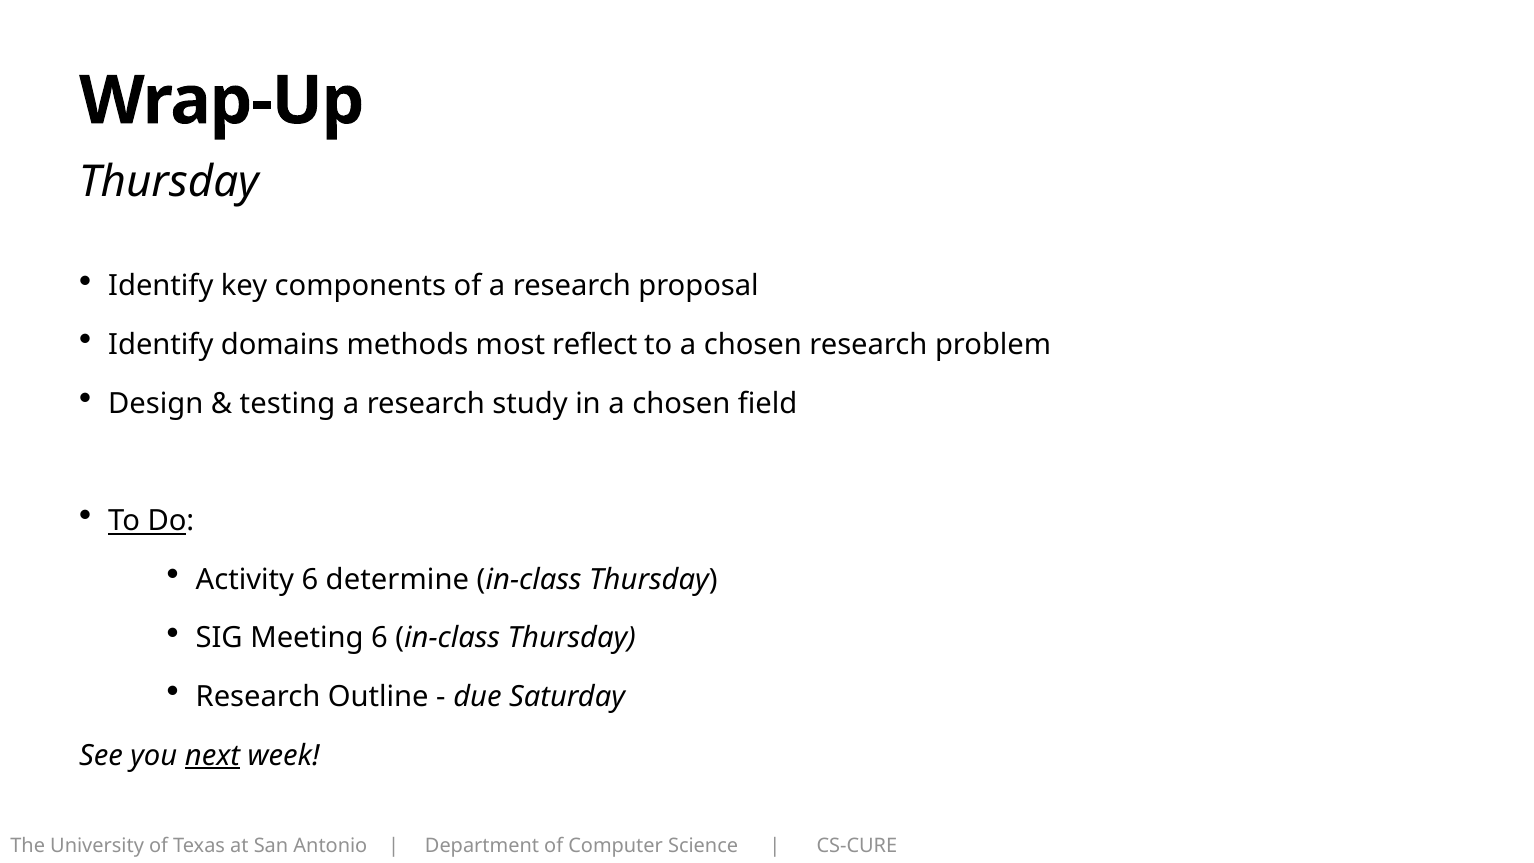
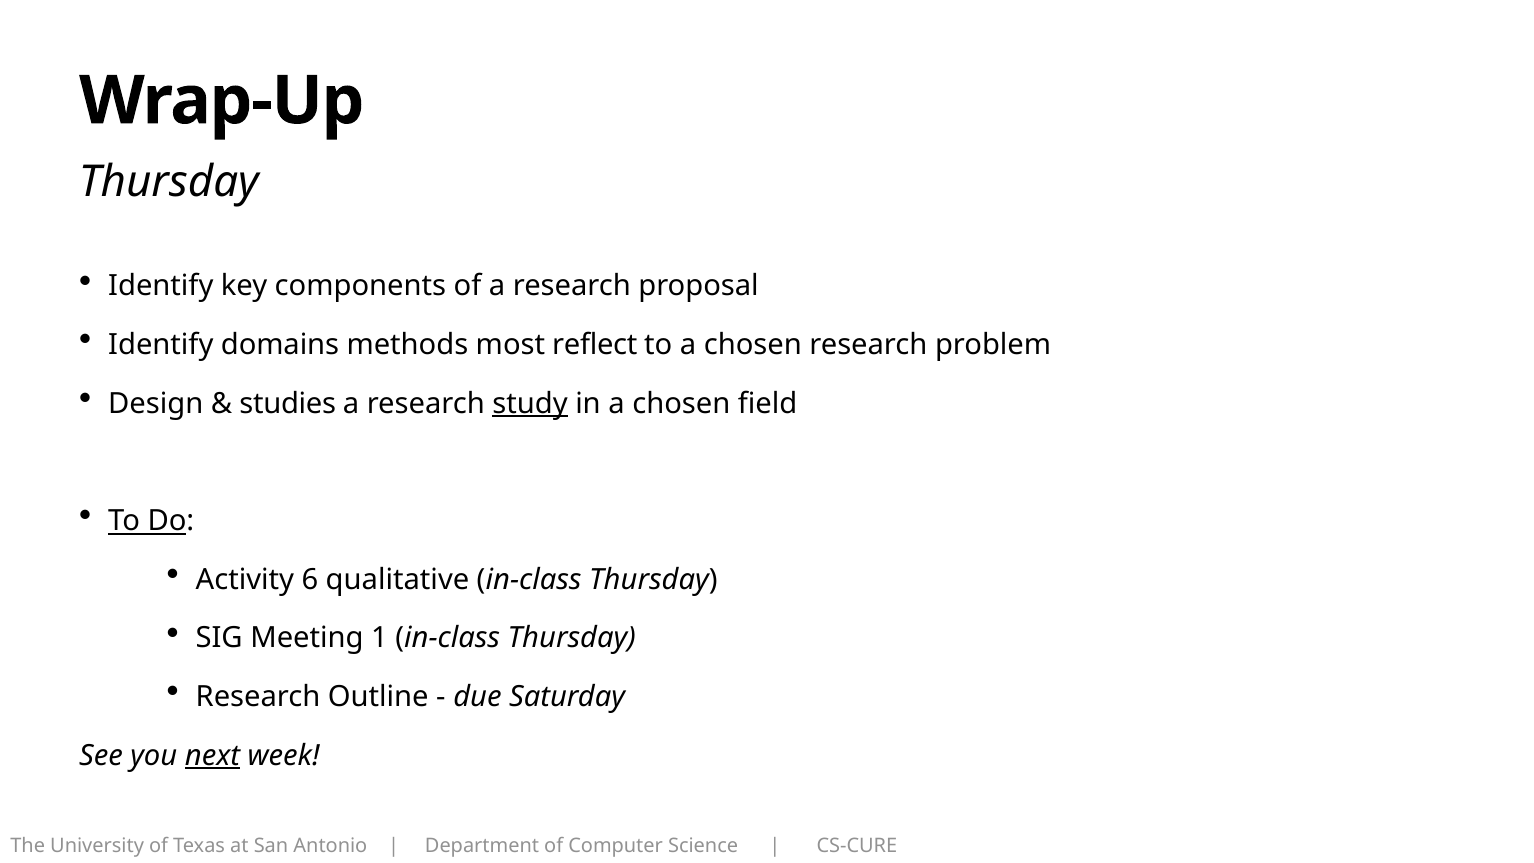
testing: testing -> studies (288, 403)
study underline: none -> present (530, 403)
determine: determine -> qualitative (397, 579)
Meeting 6: 6 -> 1 (379, 638)
